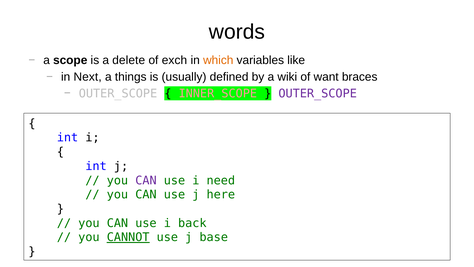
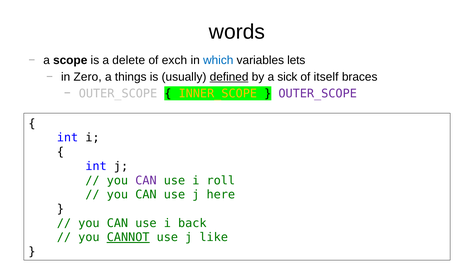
which colour: orange -> blue (218, 60)
like: like -> lets (296, 60)
Next: Next -> Zero (88, 77)
defined underline: none -> present (229, 77)
wiki: wiki -> sick (287, 77)
want: want -> itself (326, 77)
INNER_SCOPE colour: pink -> yellow (218, 93)
need: need -> roll (221, 180)
base: base -> like (214, 237)
